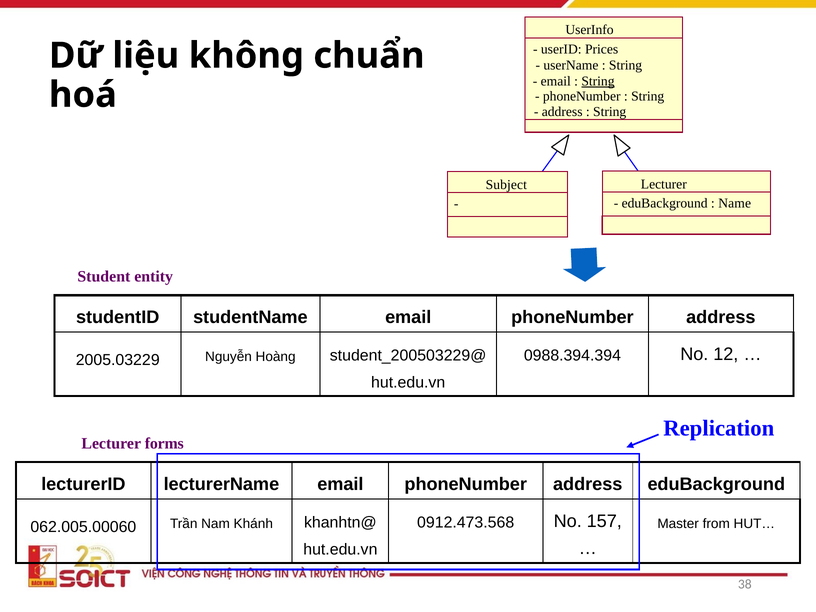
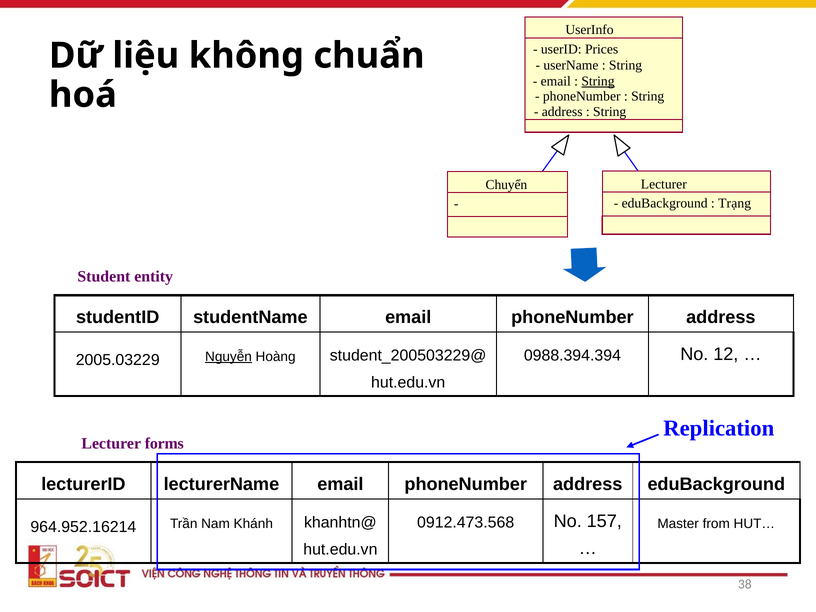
Subject: Subject -> Chuyển (506, 185)
Name: Name -> Trạng (735, 203)
Nguyễn underline: none -> present (228, 357)
062.005.00060: 062.005.00060 -> 964.952.16214 (83, 527)
